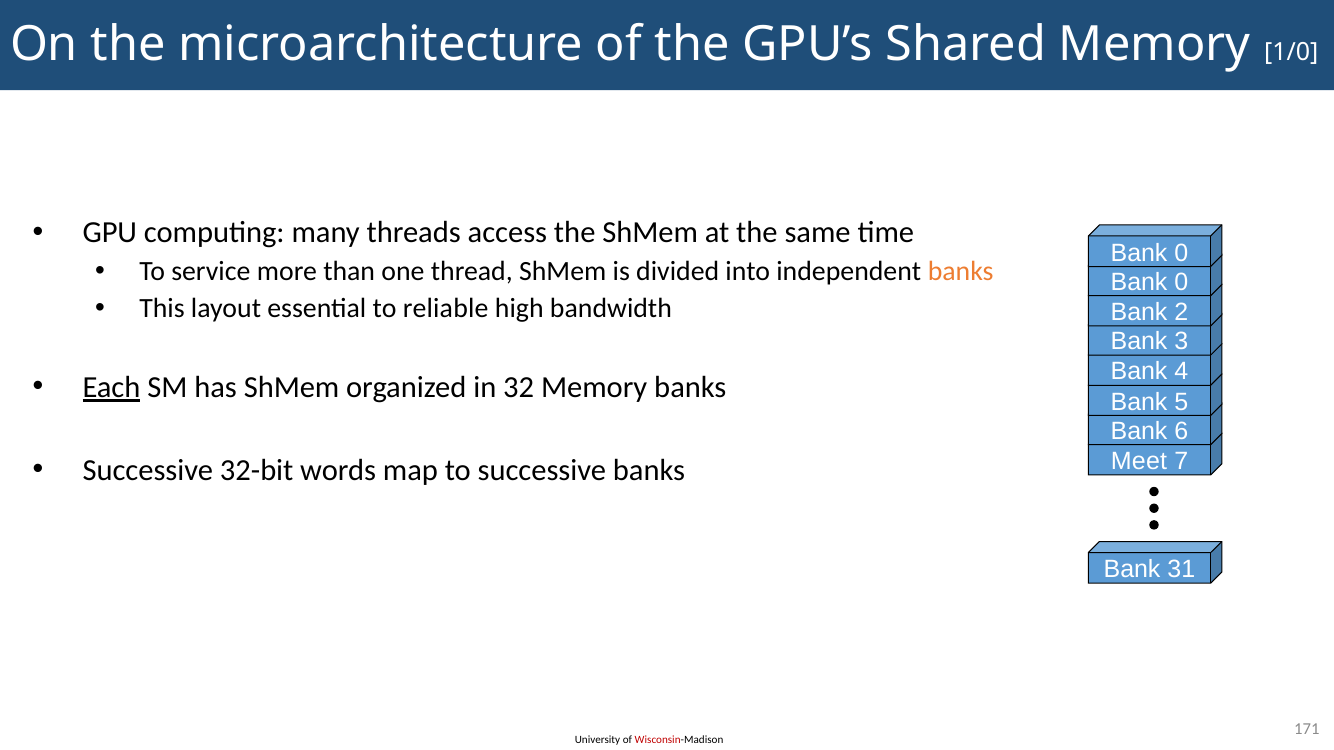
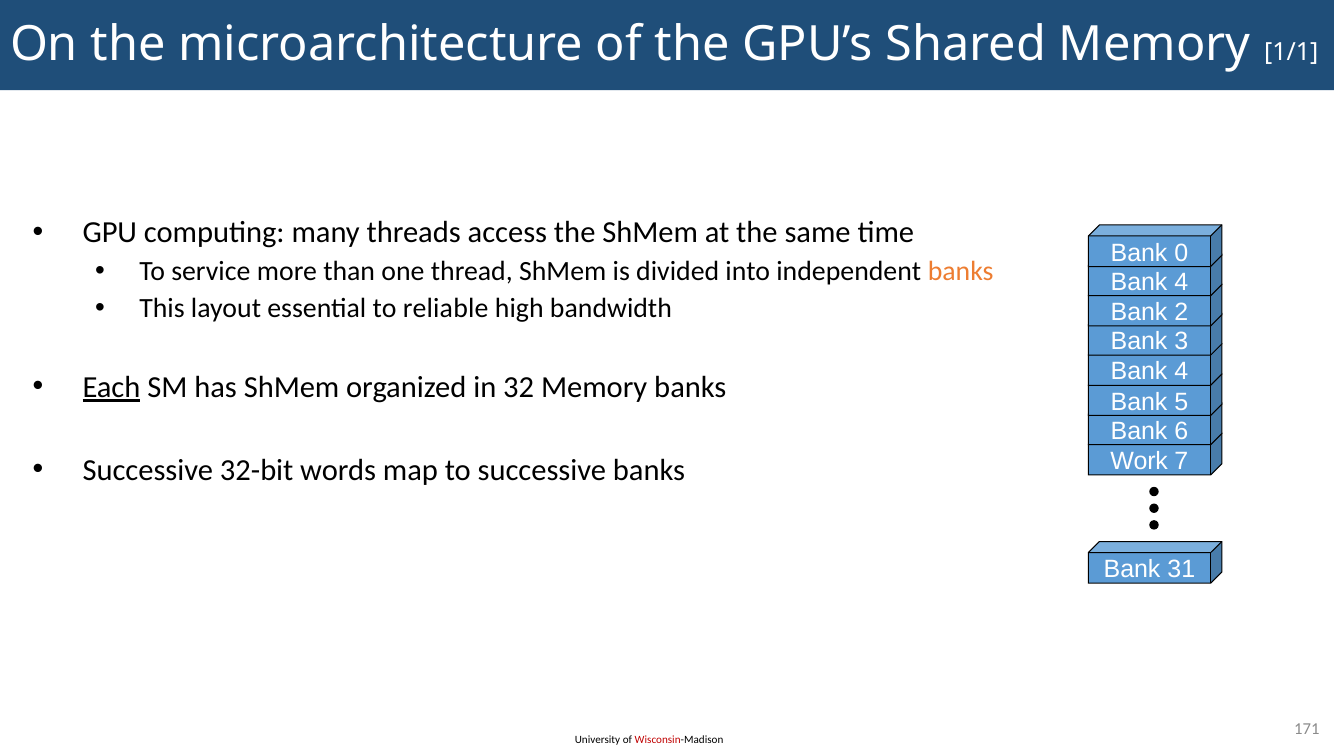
1/0: 1/0 -> 1/1 (1291, 53)
0: 0 -> 4 (1181, 282)
Meet: Meet -> Work (1139, 462)
